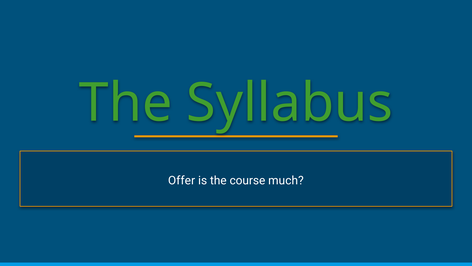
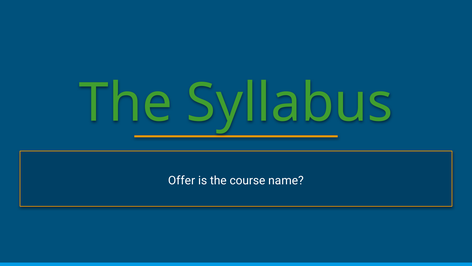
much: much -> name (286, 180)
